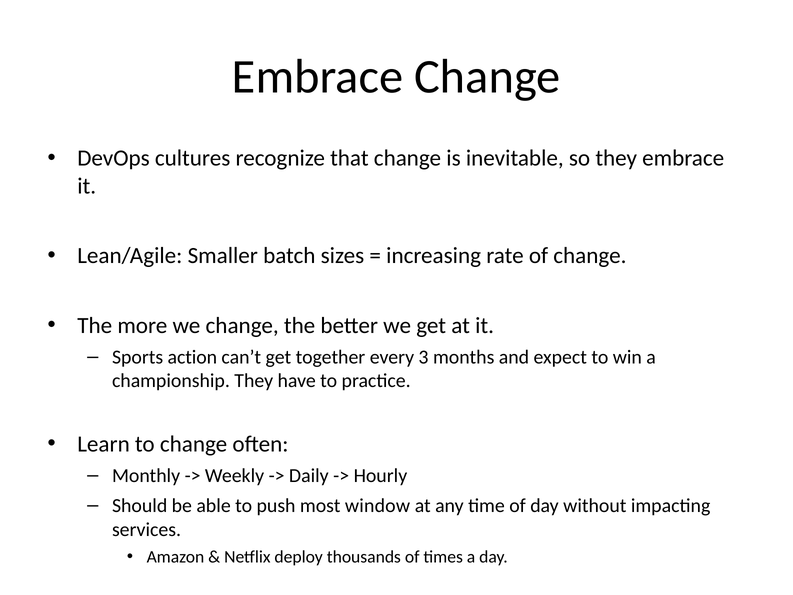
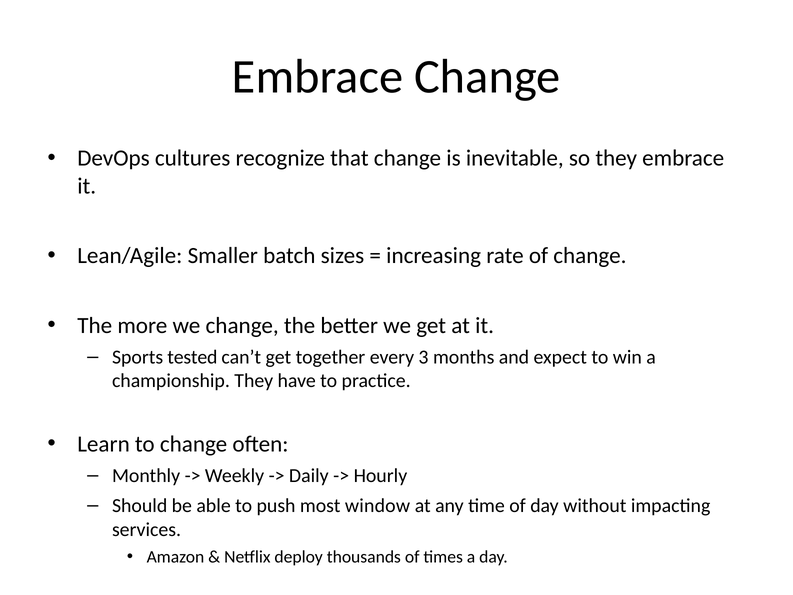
action: action -> tested (192, 357)
